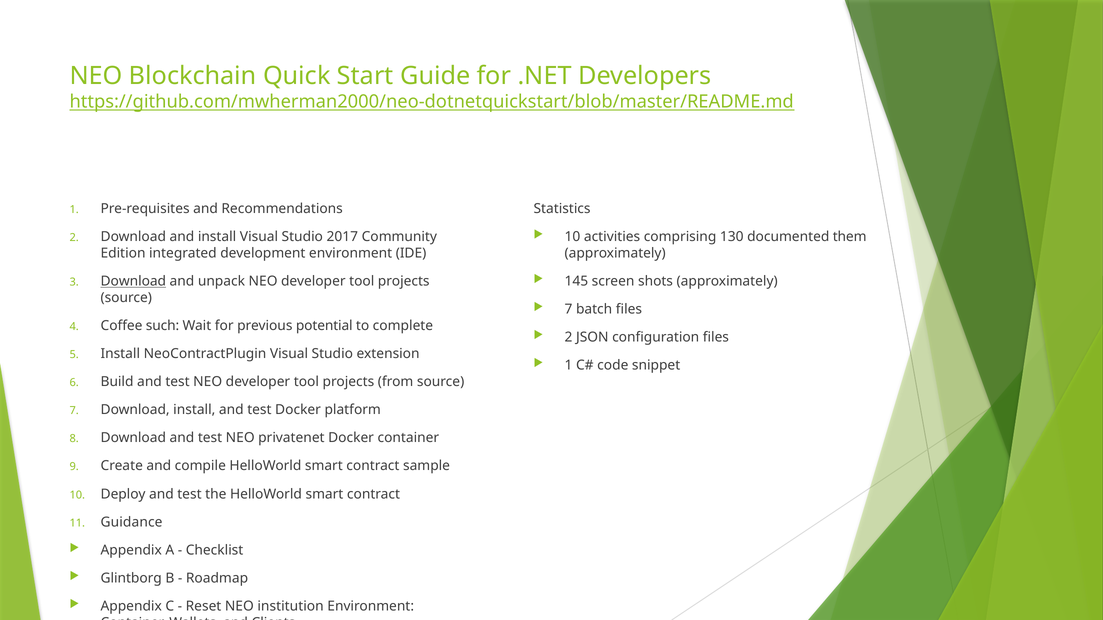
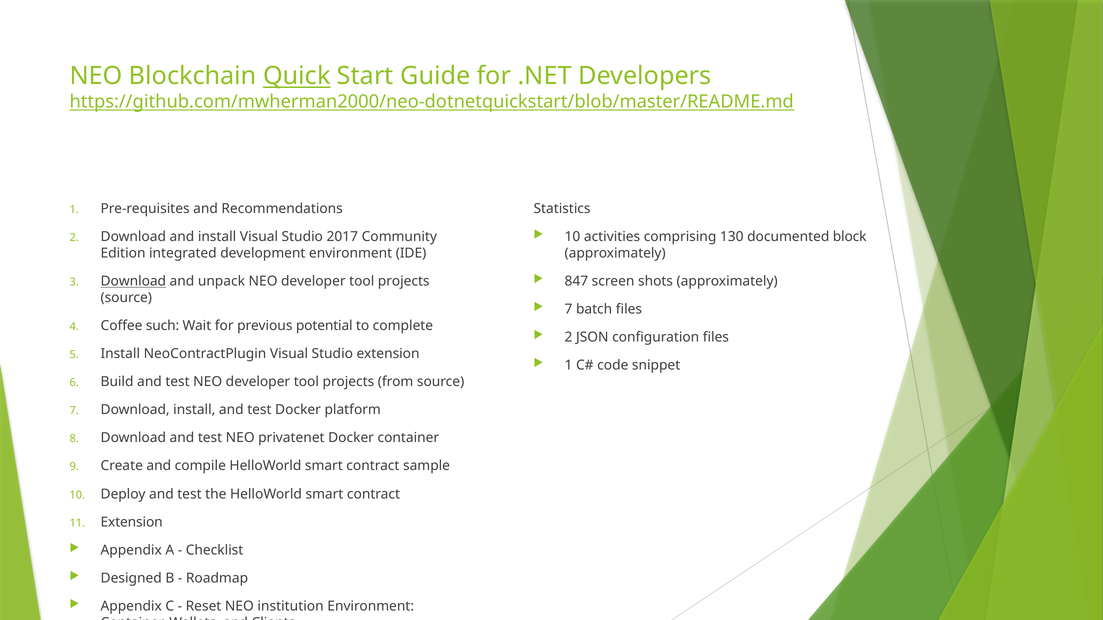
Quick underline: none -> present (297, 76)
them: them -> block (850, 237)
145: 145 -> 847 (576, 281)
Guidance: Guidance -> Extension (132, 522)
Glintborg: Glintborg -> Designed (131, 578)
